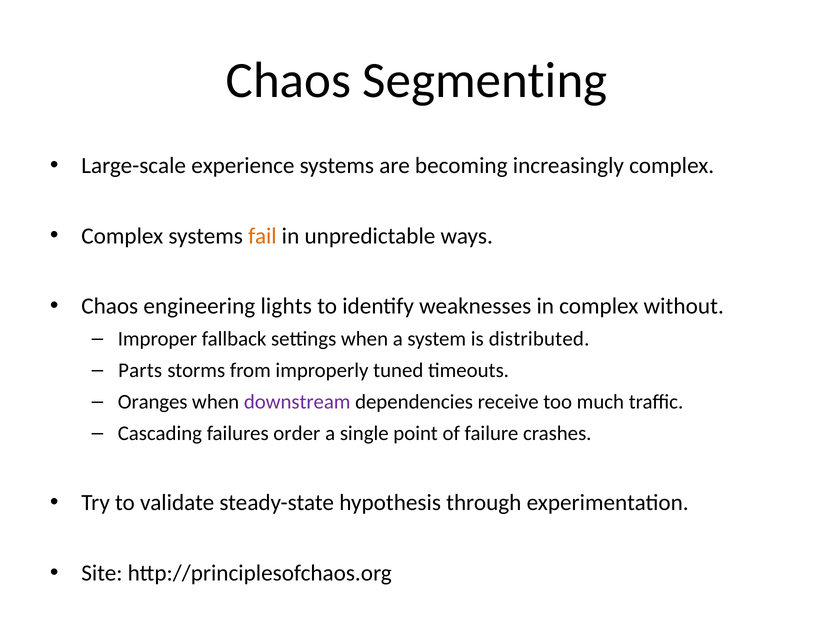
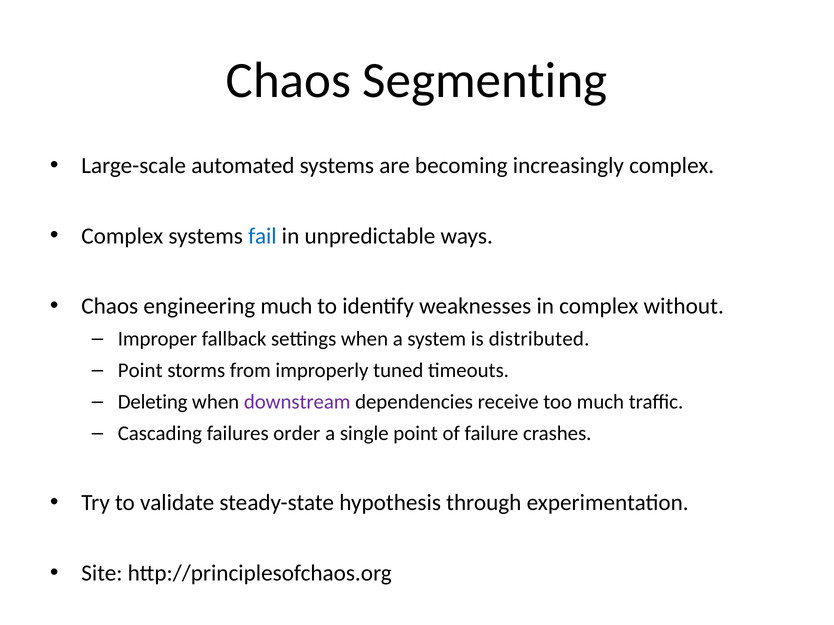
experience: experience -> automated (243, 166)
fail colour: orange -> blue (262, 236)
engineering lights: lights -> much (286, 307)
Parts: Parts -> Point (140, 371)
Oranges: Oranges -> Deleting (153, 402)
